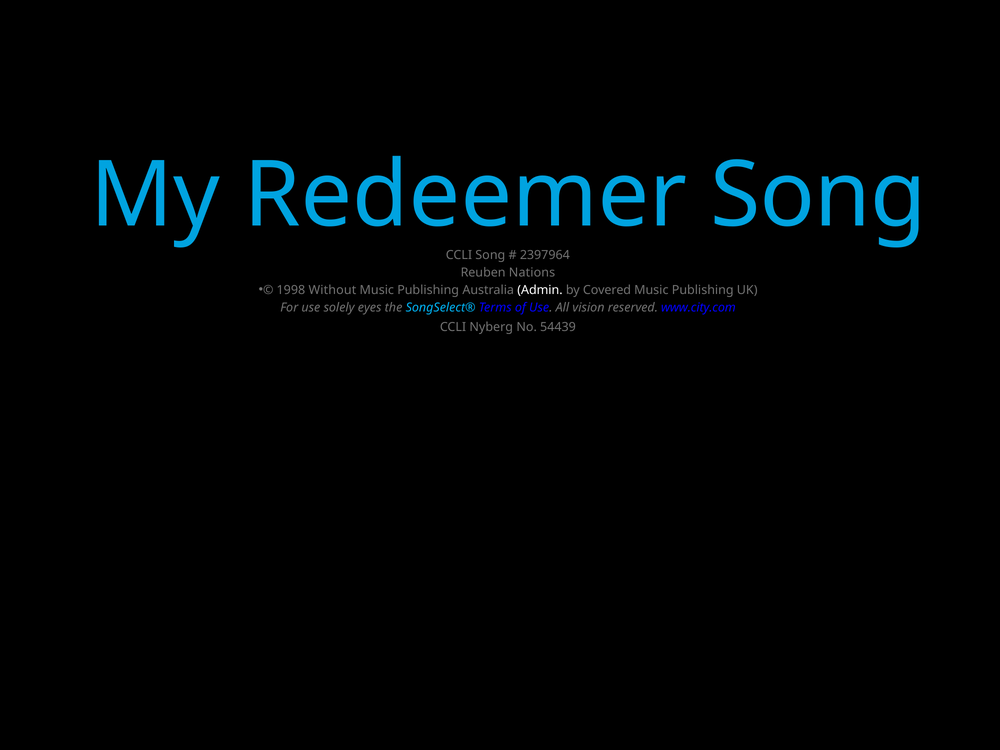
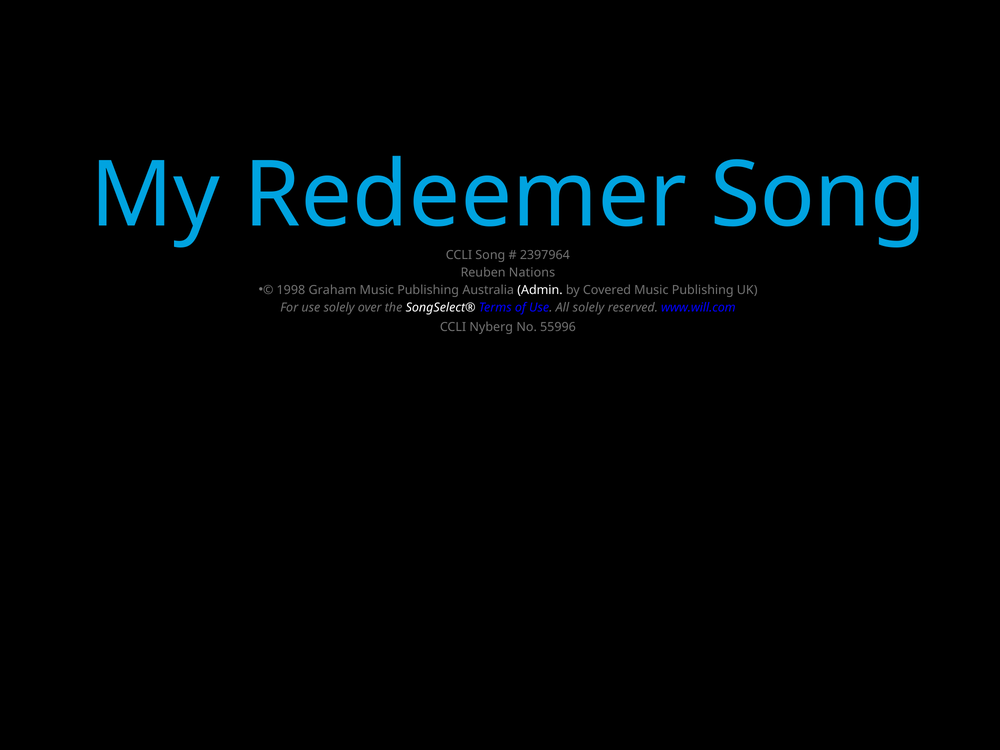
Without: Without -> Graham (332, 290)
eyes: eyes -> over (370, 308)
SongSelect® colour: light blue -> white (441, 308)
All vision: vision -> solely (588, 308)
www.city.com: www.city.com -> www.will.com (698, 308)
54439: 54439 -> 55996 (558, 327)
